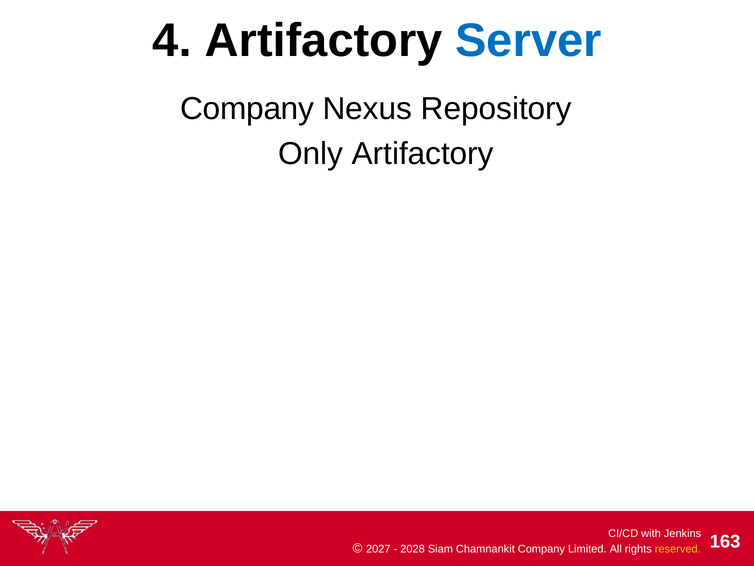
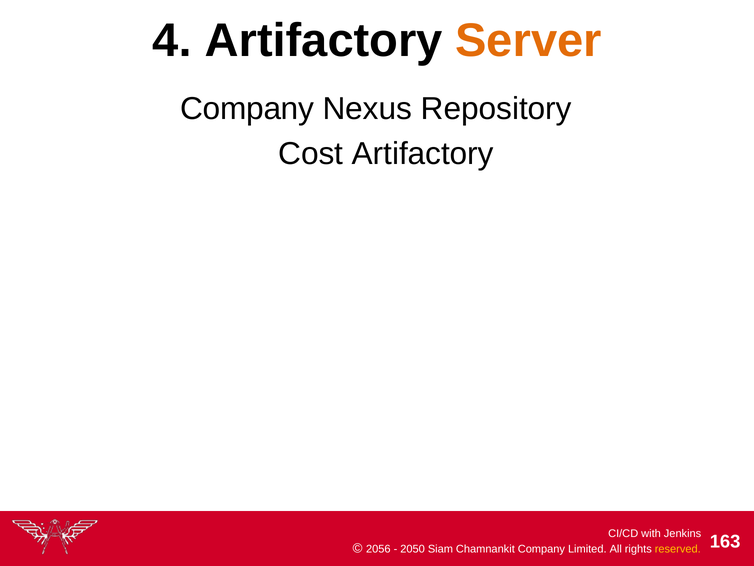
Server colour: blue -> orange (528, 40)
Only: Only -> Cost (311, 154)
2027: 2027 -> 2056 (378, 549)
2028: 2028 -> 2050 (413, 549)
